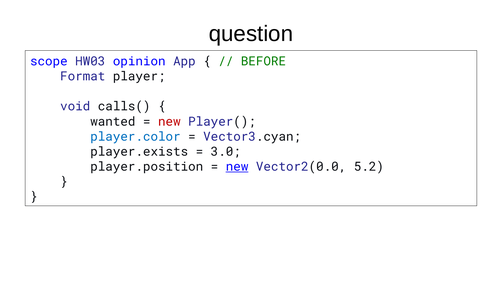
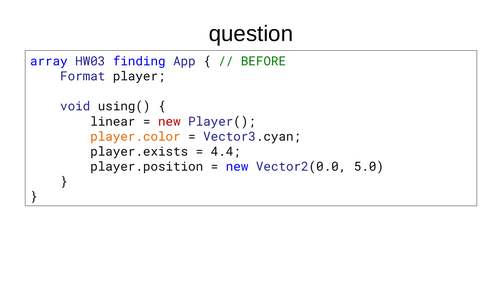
scope: scope -> array (49, 61)
opinion: opinion -> finding (139, 61)
calls(: calls( -> using( (124, 107)
wanted: wanted -> linear (113, 122)
player.color colour: blue -> orange (135, 137)
3.0: 3.0 -> 4.4 (226, 152)
new underline: present -> none (237, 167)
5.2: 5.2 -> 5.0 (369, 167)
